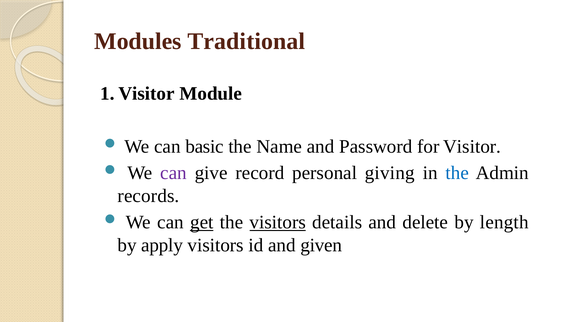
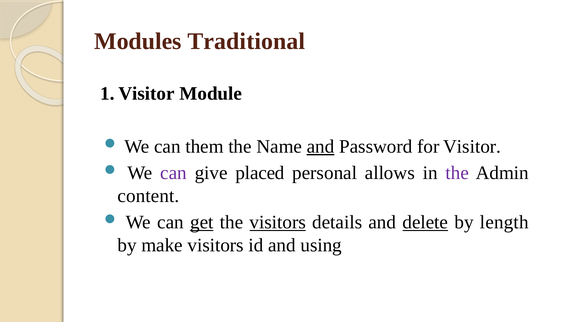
basic: basic -> them (204, 147)
and underline: none -> present (321, 147)
record: record -> placed (260, 173)
giving: giving -> allows (390, 173)
the colour: blue -> purple (457, 173)
records: records -> content (148, 196)
delete underline: none -> present (425, 223)
apply: apply -> make (162, 245)
given: given -> using (321, 245)
